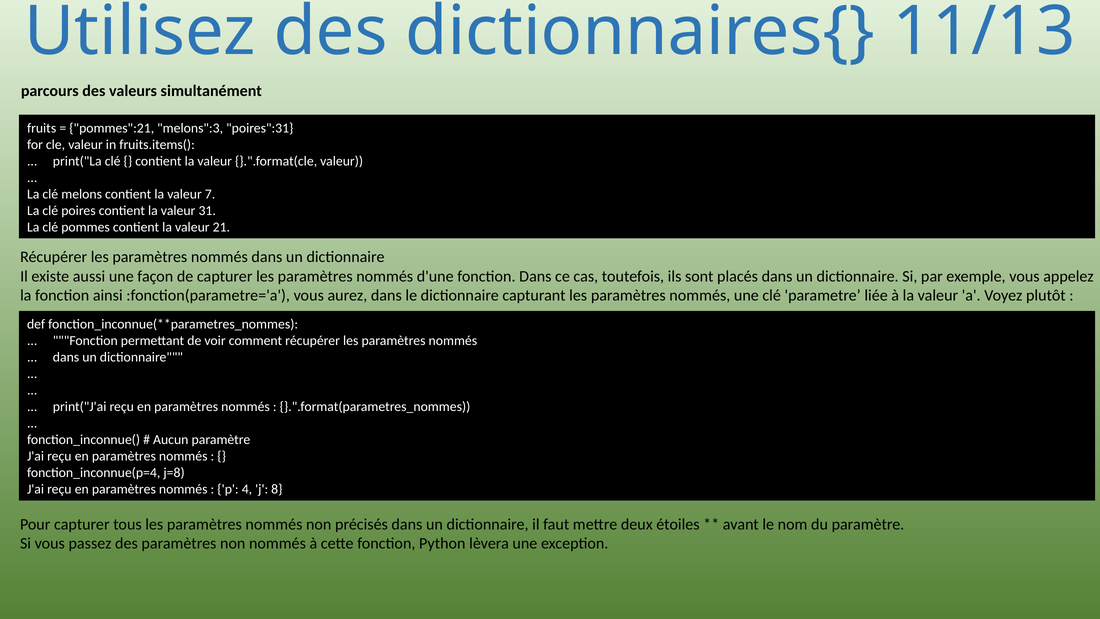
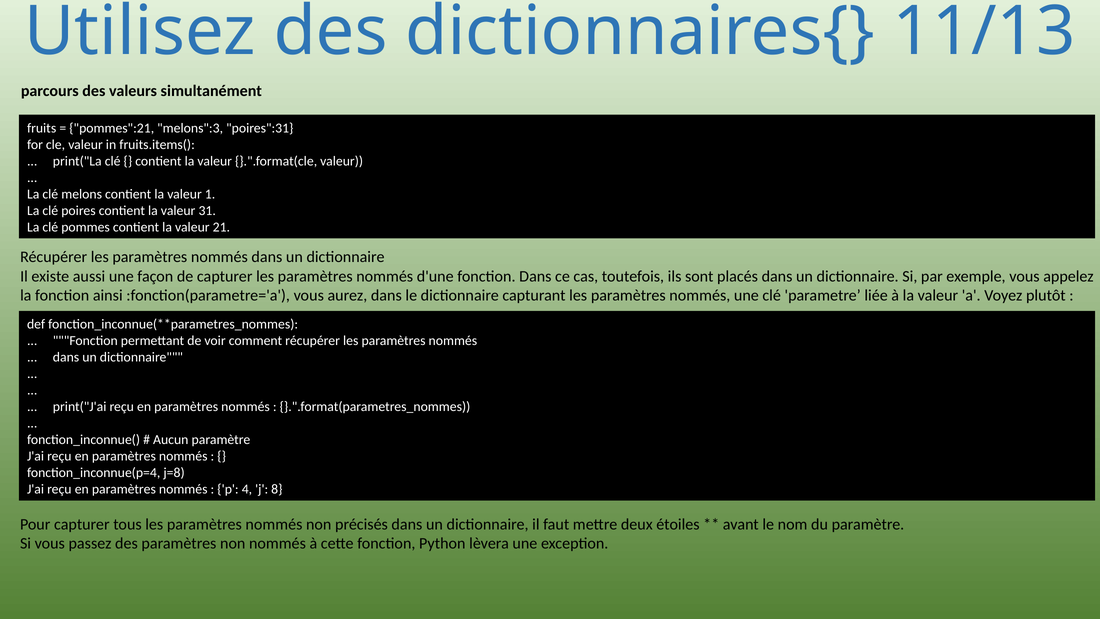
7: 7 -> 1 (210, 194)
